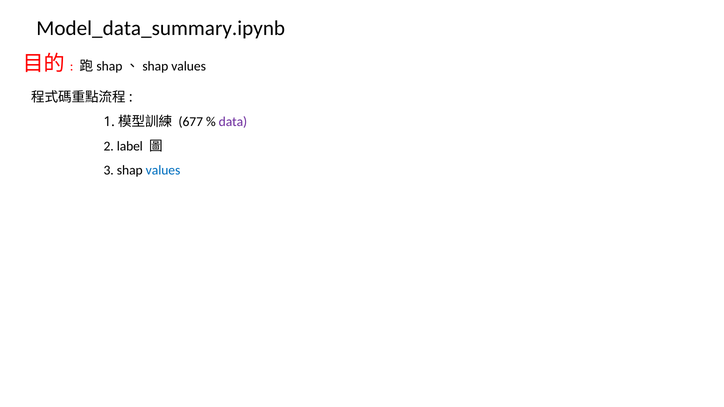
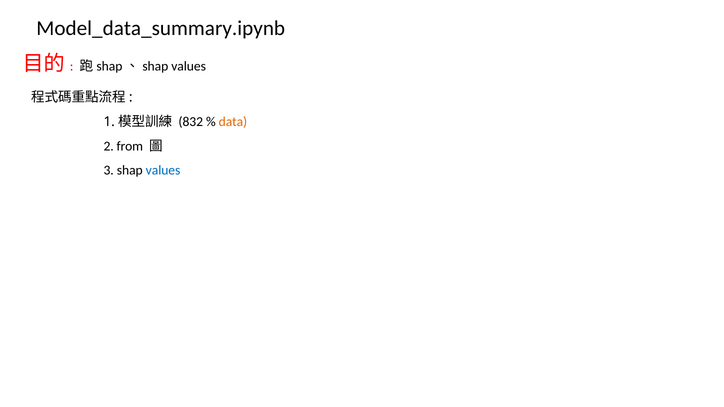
677: 677 -> 832 (191, 122)
data colour: purple -> orange (233, 122)
label: label -> from (130, 146)
